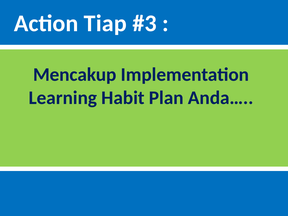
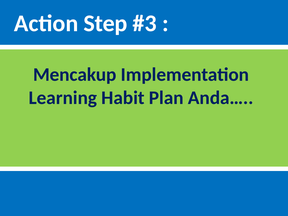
Tiap: Tiap -> Step (106, 23)
